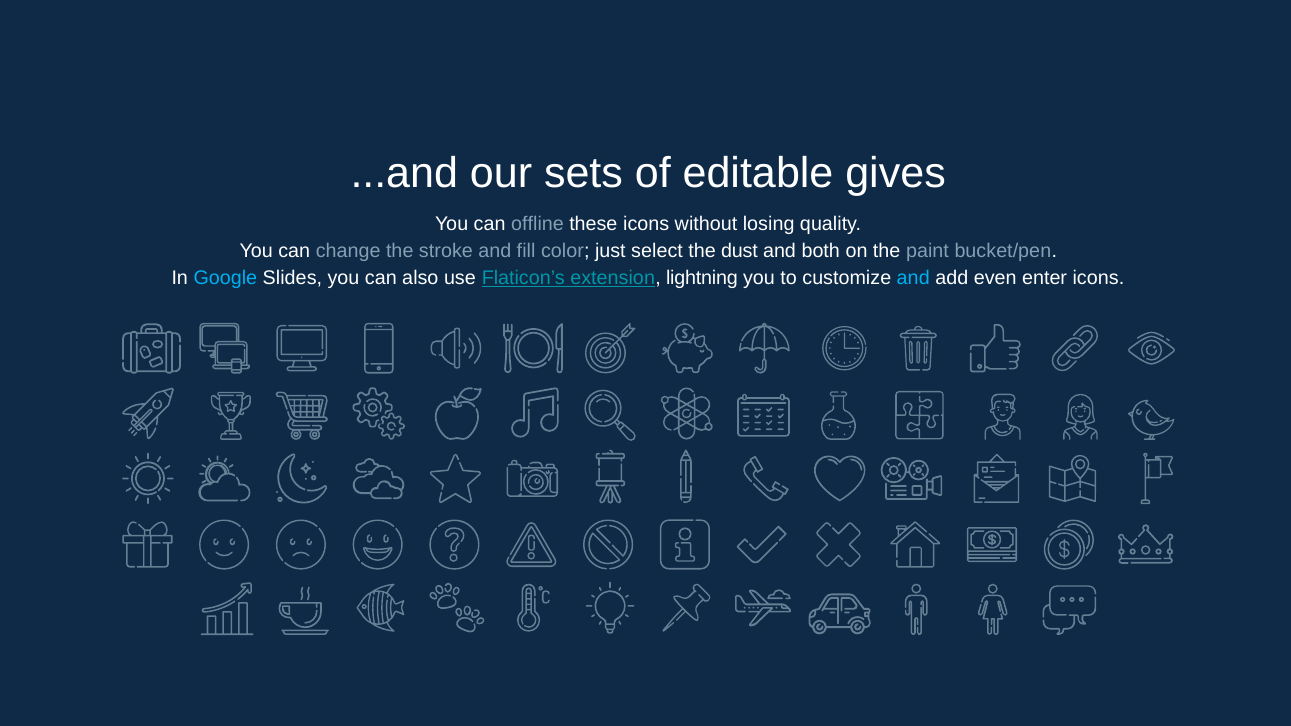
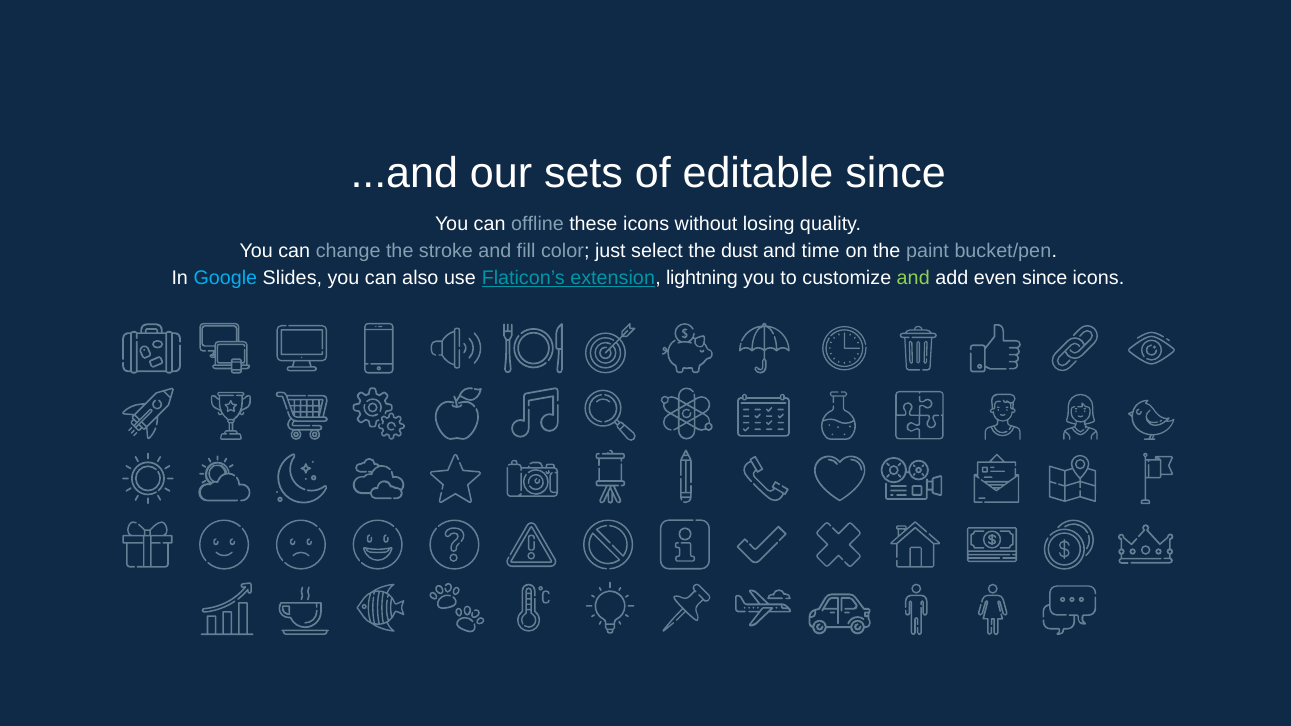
editable gives: gives -> since (896, 174)
both: both -> time (821, 251)
and colour: light blue -> light green (913, 278)
even enter: enter -> since (1045, 278)
